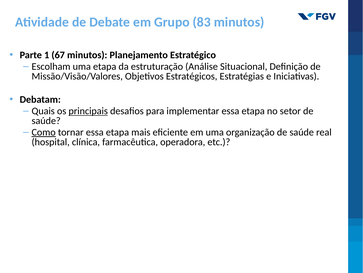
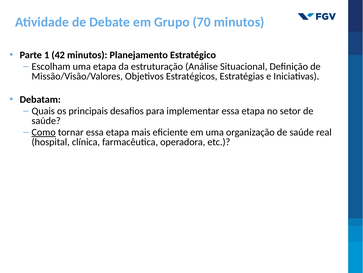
83: 83 -> 70 (202, 22)
67: 67 -> 42 (58, 55)
principais underline: present -> none (88, 111)
